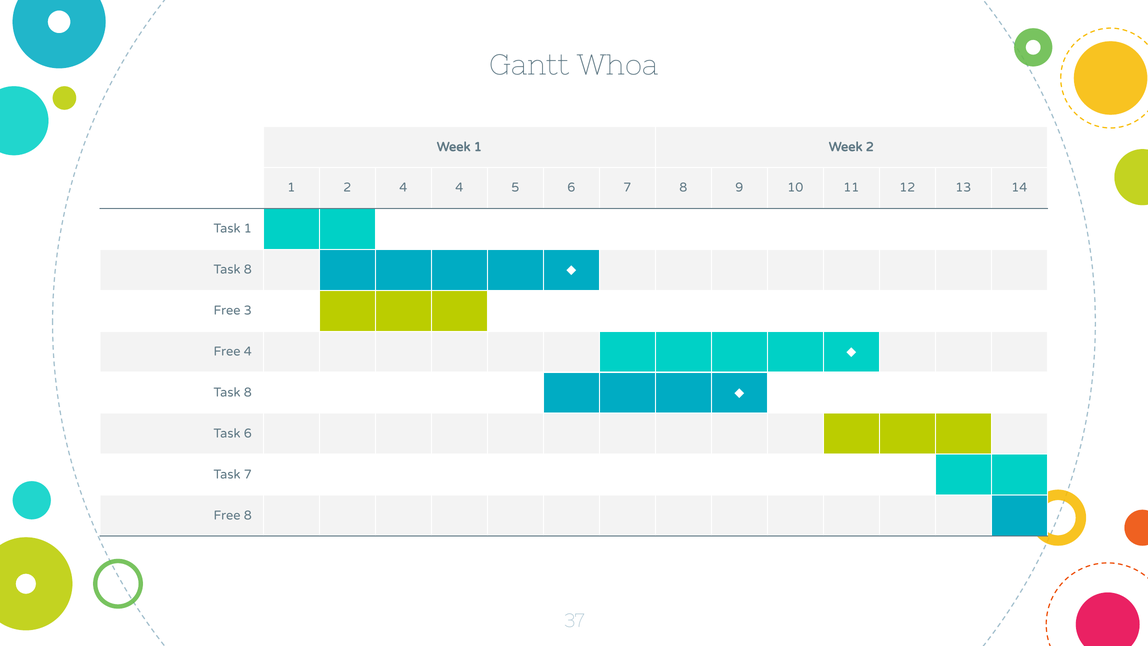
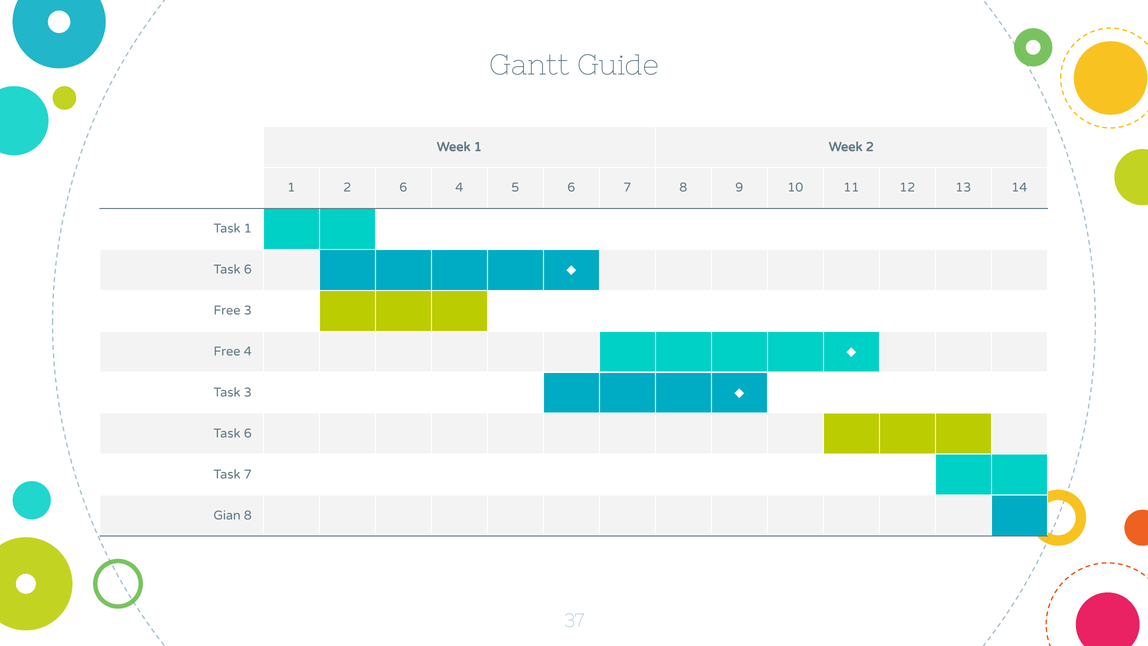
Whoa: Whoa -> Guide (618, 65)
2 4: 4 -> 6 (403, 188)
8: 8 -> 6 (248, 270)
8: 8 -> 3 (248, 392)
Free: Free -> Gian (227, 515)
